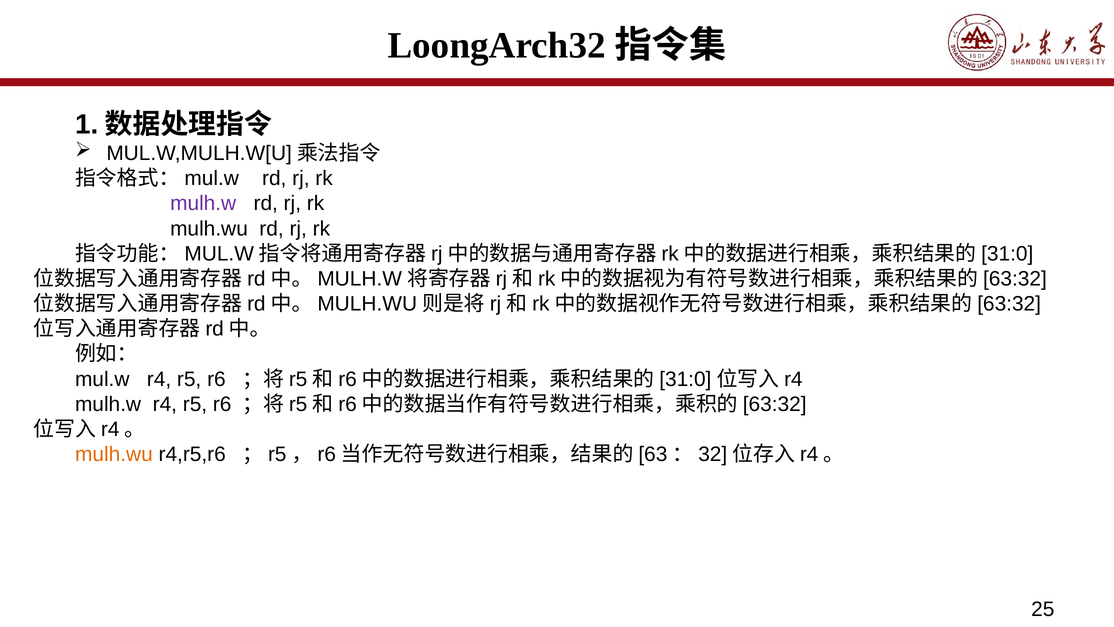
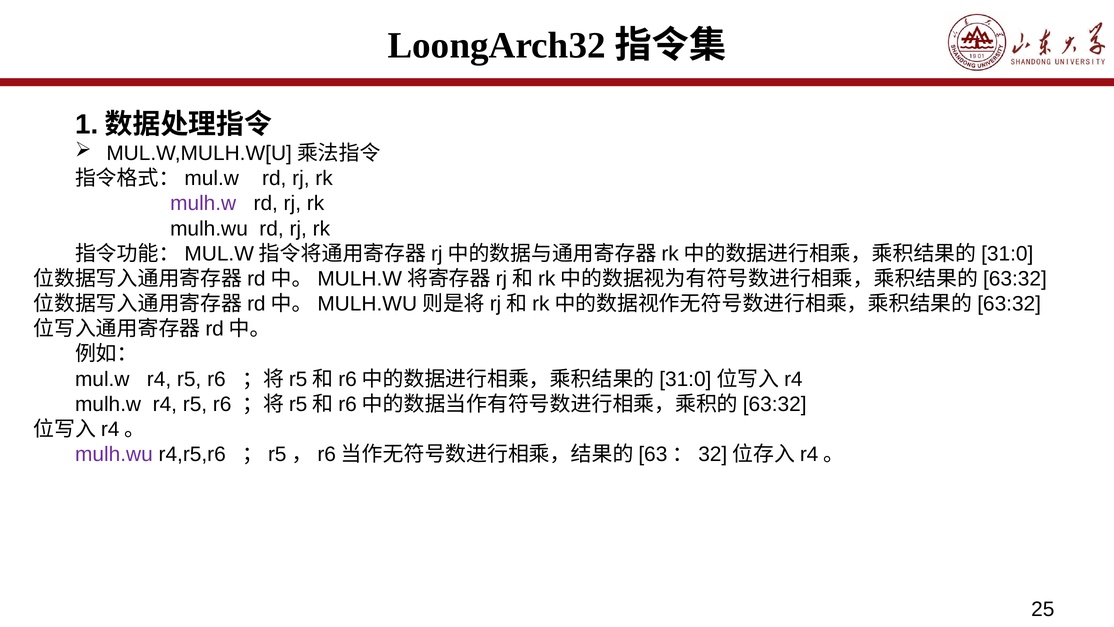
mulh.wu colour: orange -> purple (114, 454)
